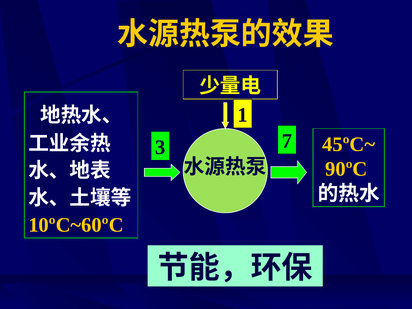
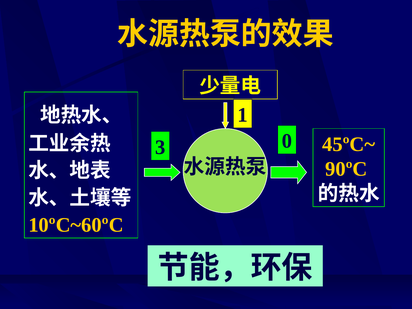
7: 7 -> 0 (287, 141)
